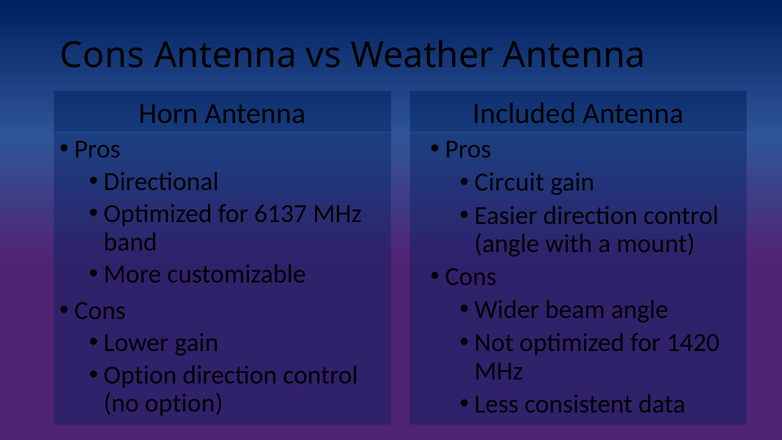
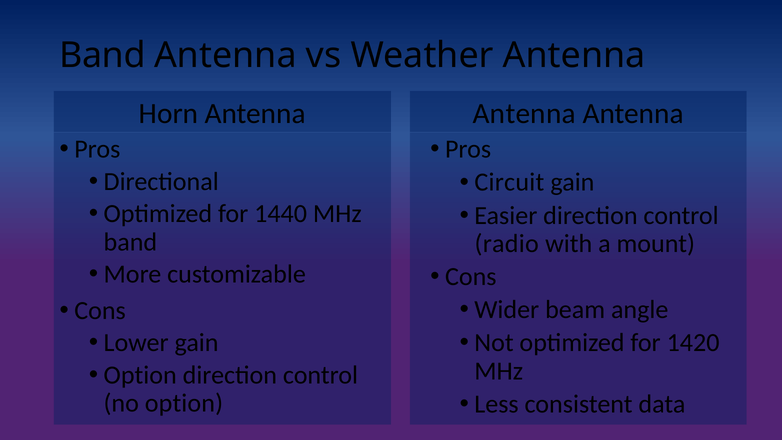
Cons: Cons -> Band (102, 56)
Included: Included -> Antenna (524, 113)
6137: 6137 -> 1440 (281, 214)
angle: angle -> radio (507, 244)
